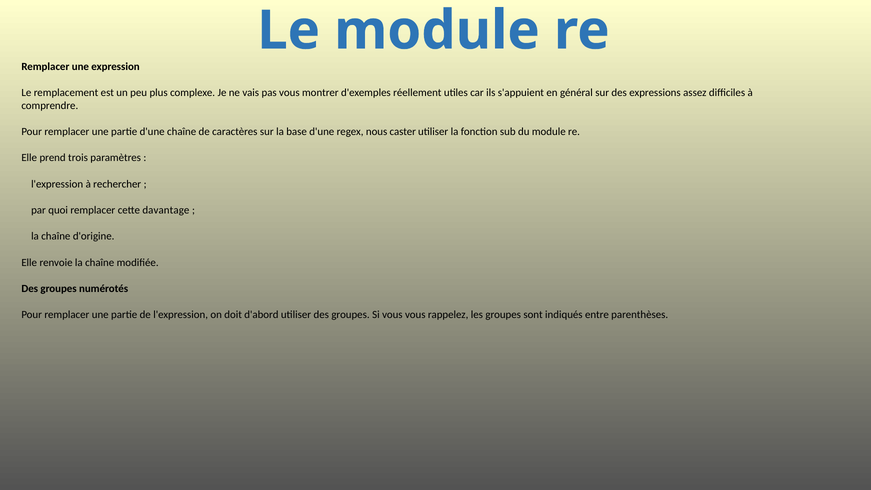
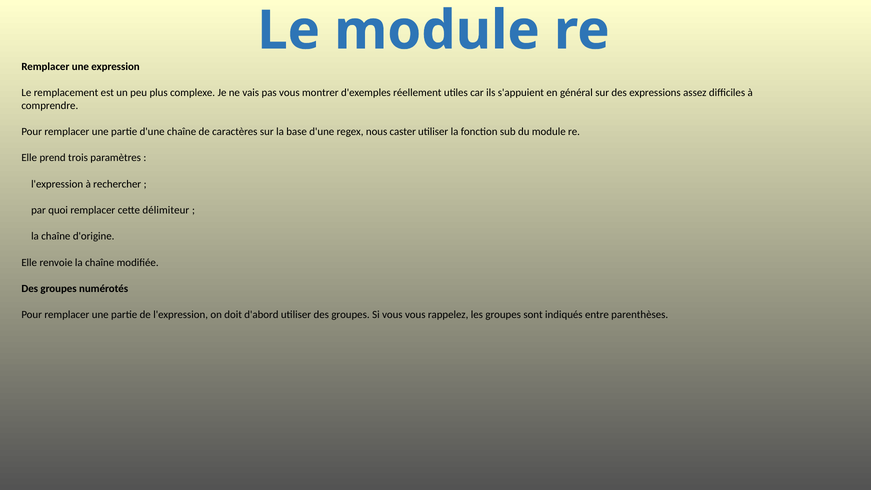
davantage: davantage -> délimiteur (166, 210)
